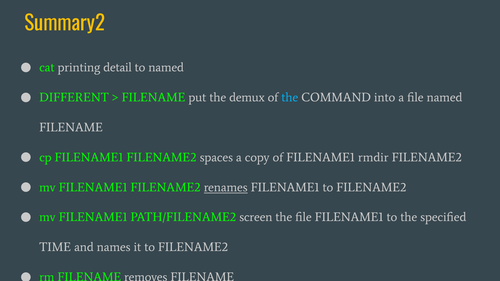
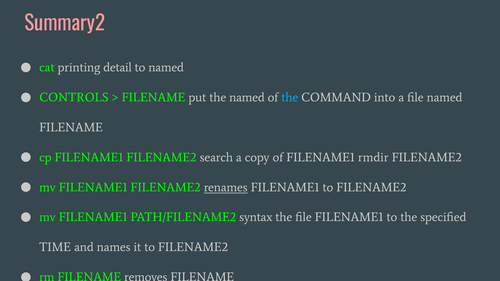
Summary2 colour: yellow -> pink (65, 24)
DIFFERENT: DIFFERENT -> CONTROLS (74, 97)
the demux: demux -> named (247, 97)
FILENAME2 spaces: spaces -> search (216, 157)
screen: screen -> syntax (256, 217)
